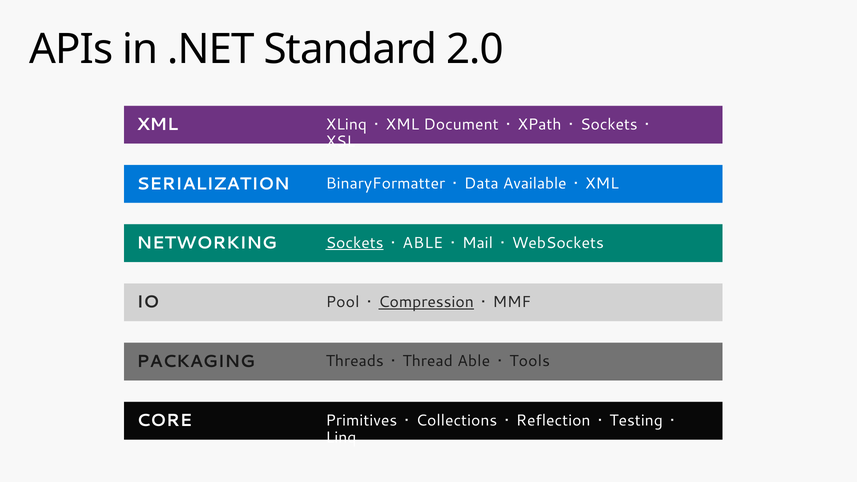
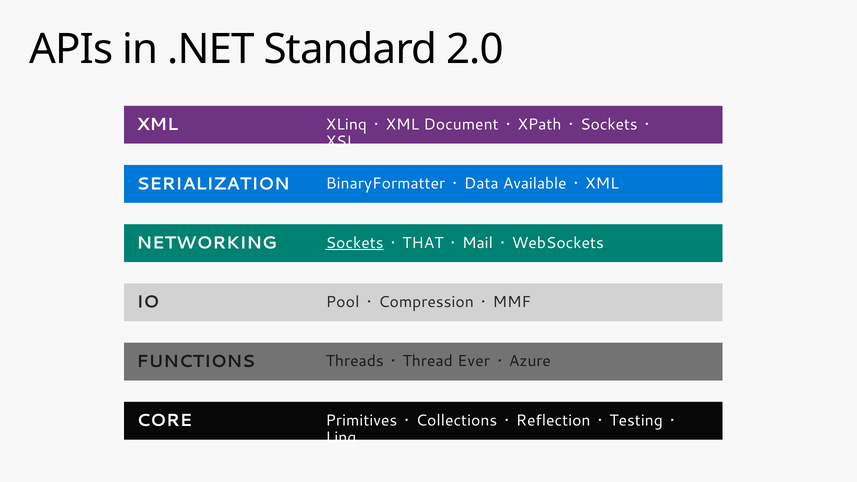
ABLE: ABLE -> THAT (423, 243)
Compression underline: present -> none (426, 302)
PACKAGING: PACKAGING -> FUNCTIONS (196, 361)
Thread Able: Able -> Ever (474, 361)
Tools: Tools -> Azure (530, 361)
